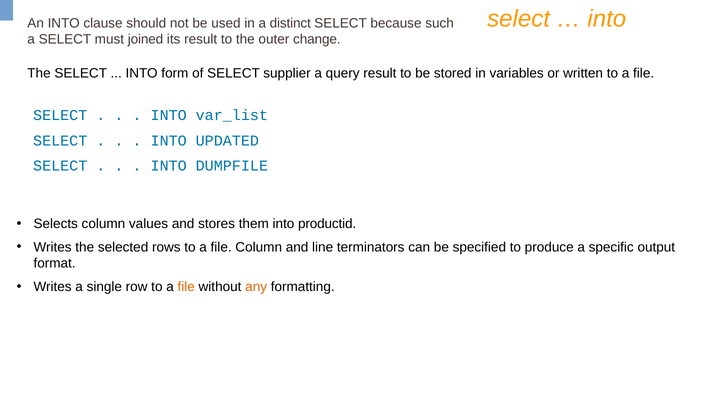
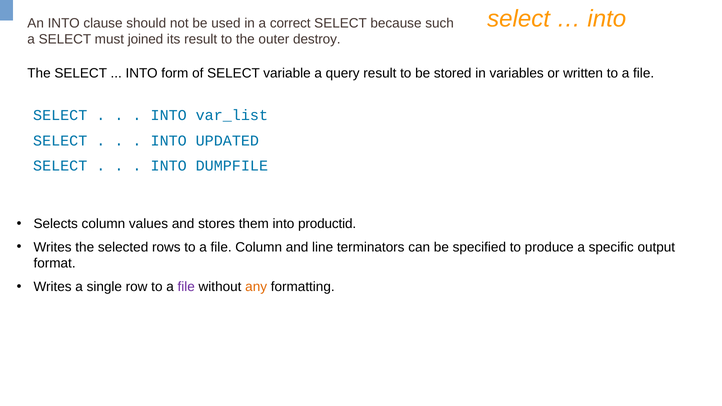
distinct: distinct -> correct (290, 23)
change: change -> destroy (317, 39)
supplier: supplier -> variable (287, 73)
file colour: orange -> purple (186, 287)
